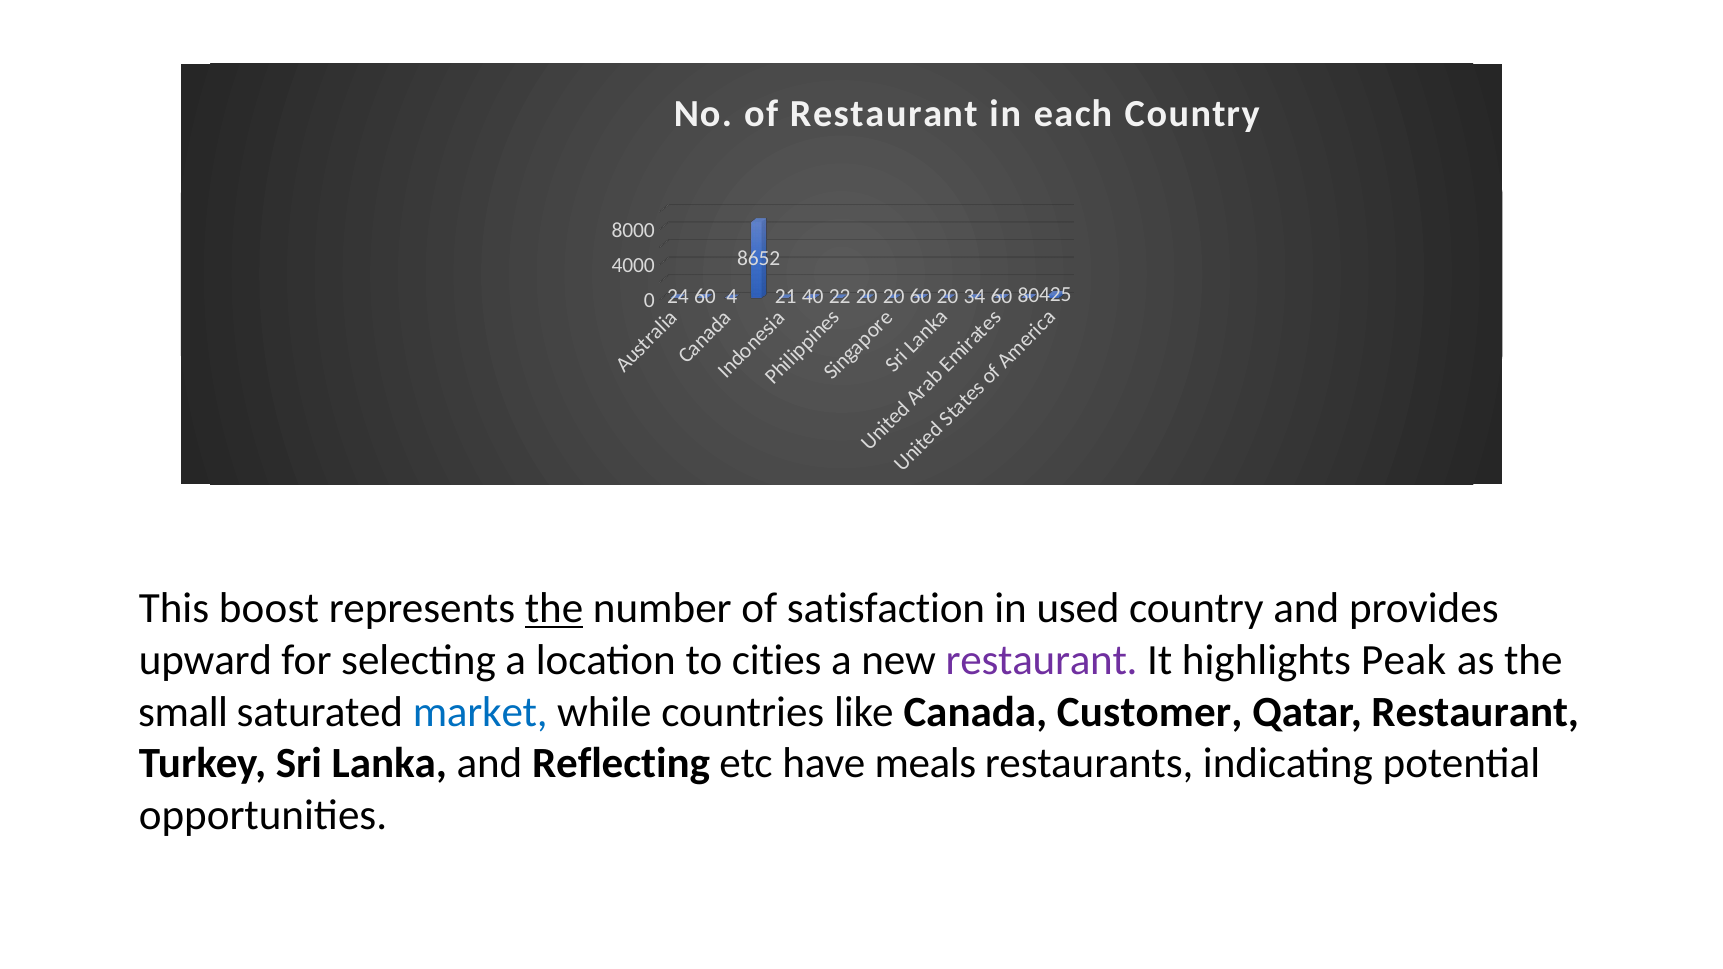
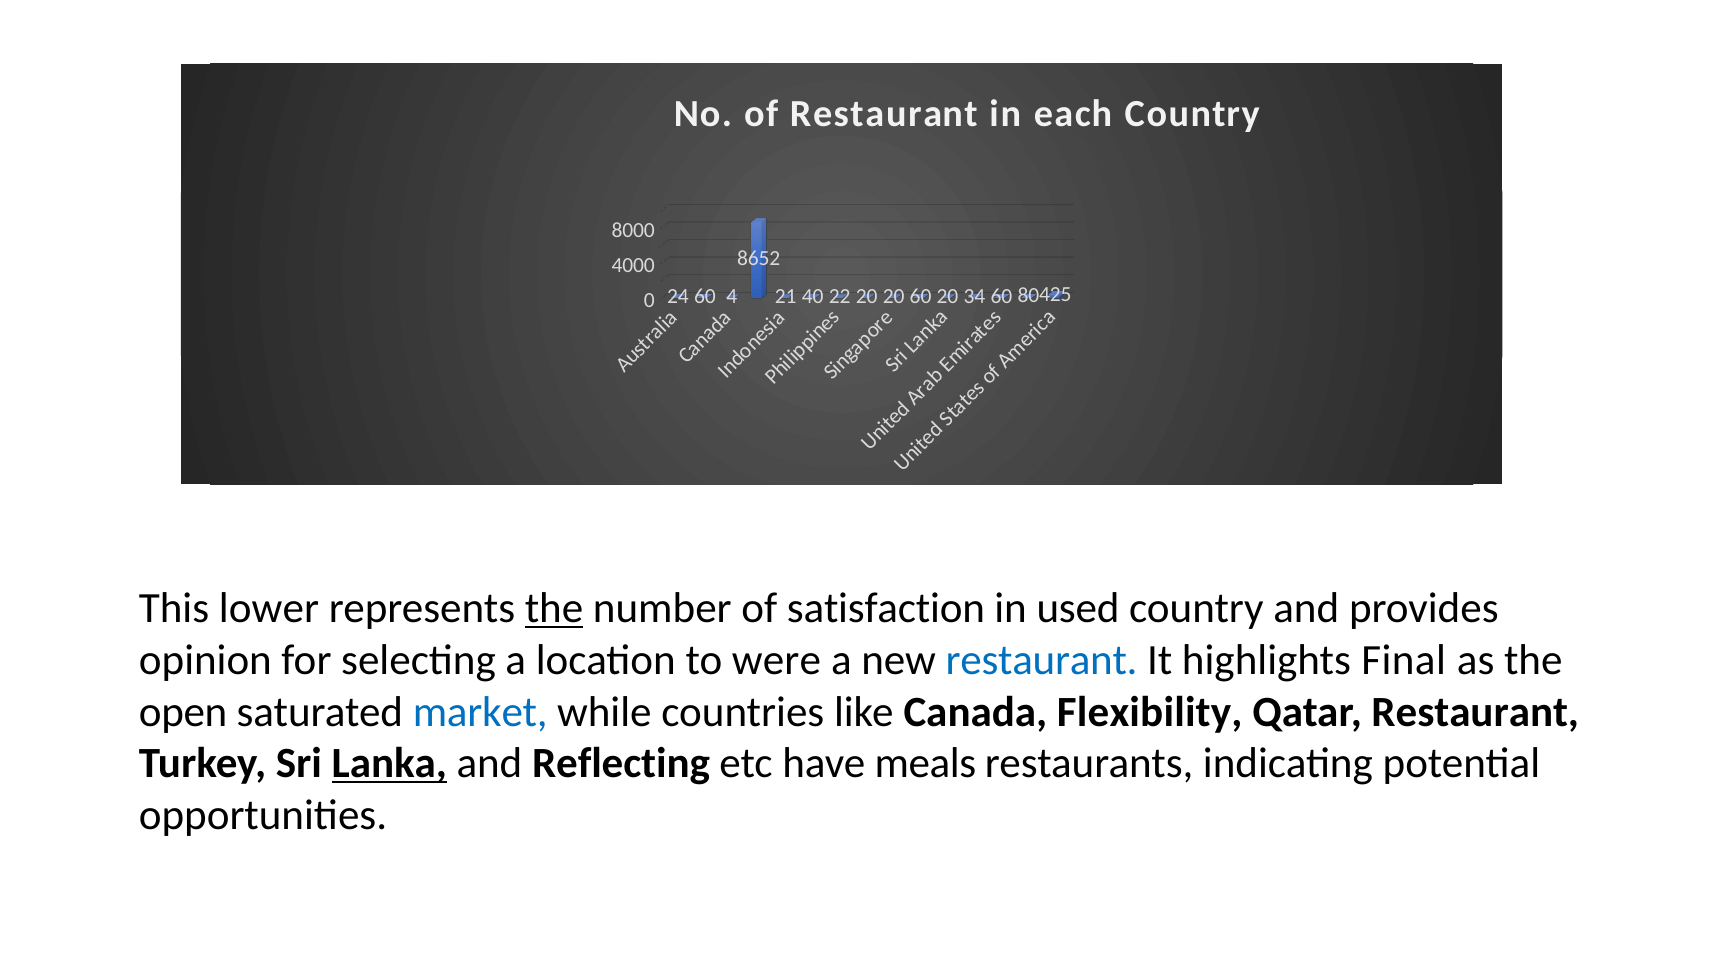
boost: boost -> lower (269, 609)
upward: upward -> opinion (205, 660)
cities: cities -> were (776, 660)
restaurant colour: purple -> blue (1042, 660)
Peak: Peak -> Final (1404, 660)
small: small -> open (183, 712)
Customer: Customer -> Flexibility (1150, 712)
Lanka underline: none -> present (389, 764)
